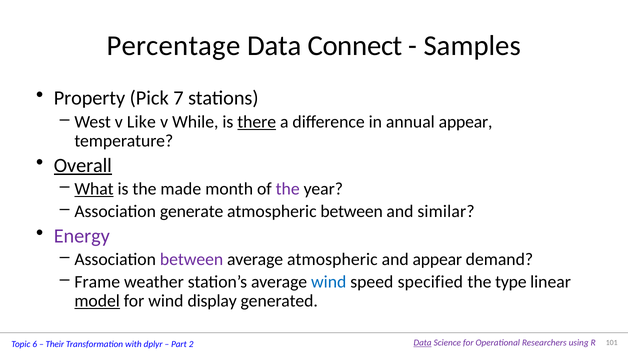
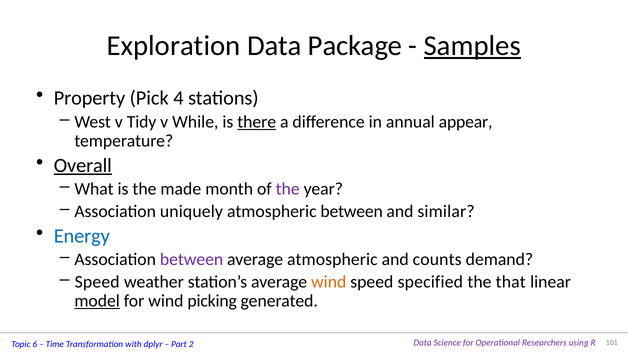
Percentage: Percentage -> Exploration (174, 46)
Connect: Connect -> Package (355, 46)
Samples underline: none -> present (472, 46)
7: 7 -> 4 (178, 98)
Like: Like -> Tidy (142, 122)
What underline: present -> none (94, 189)
generate: generate -> uniquely (191, 211)
Energy colour: purple -> blue (82, 236)
and appear: appear -> counts (437, 260)
Frame: Frame -> Speed (97, 282)
wind colour: blue -> orange (329, 282)
type: type -> that (511, 282)
display: display -> picking (212, 301)
Their: Their -> Time (55, 344)
Data underline: present -> none (423, 343)
